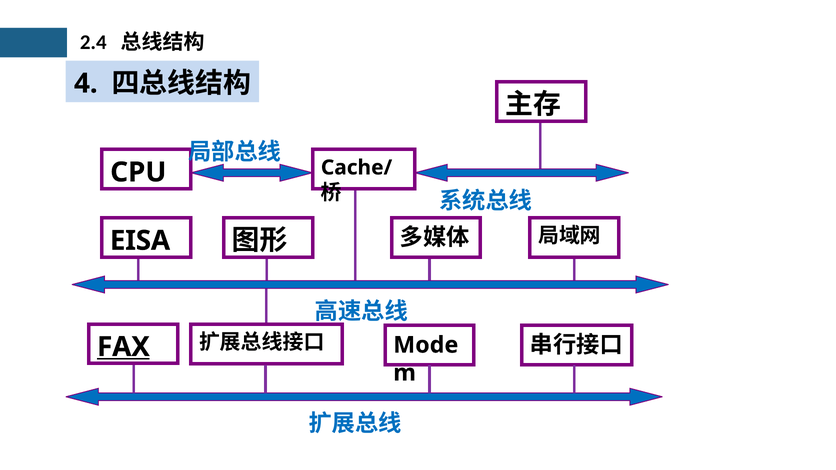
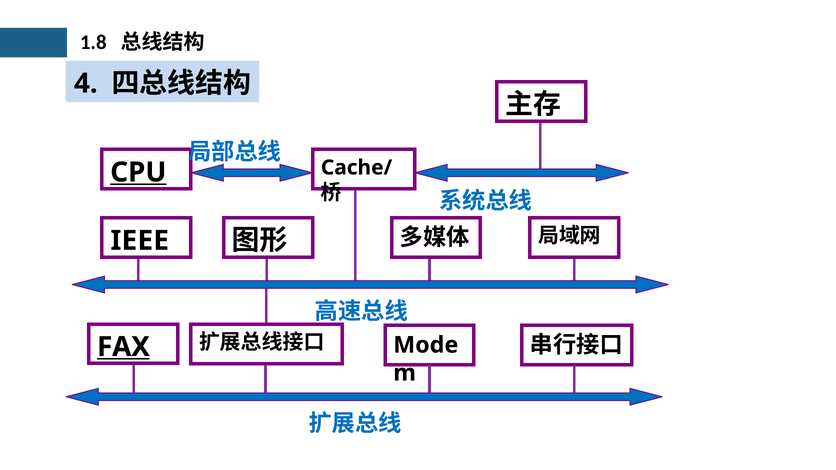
2.4: 2.4 -> 1.8 (93, 42)
CPU underline: none -> present (138, 172)
EISA: EISA -> IEEE (140, 241)
